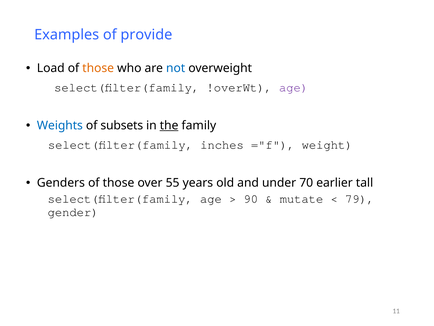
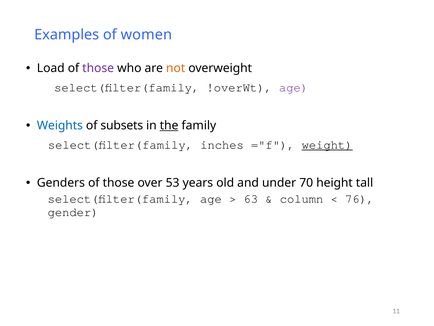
provide: provide -> women (146, 35)
those colour: orange -> purple (98, 68)
not colour: blue -> orange (176, 68)
weight underline: none -> present (327, 144)
55: 55 -> 53 (173, 183)
earlier: earlier -> height (335, 183)
90: 90 -> 63 (251, 199)
mutate: mutate -> column (302, 199)
79: 79 -> 76 (360, 199)
